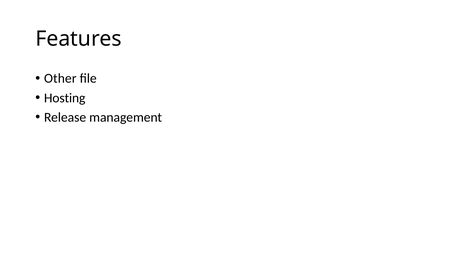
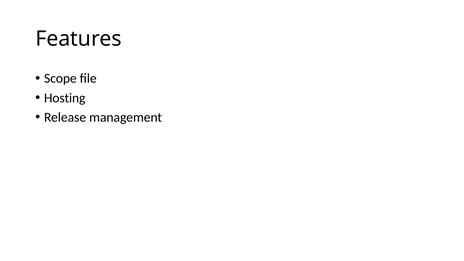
Other: Other -> Scope (60, 78)
